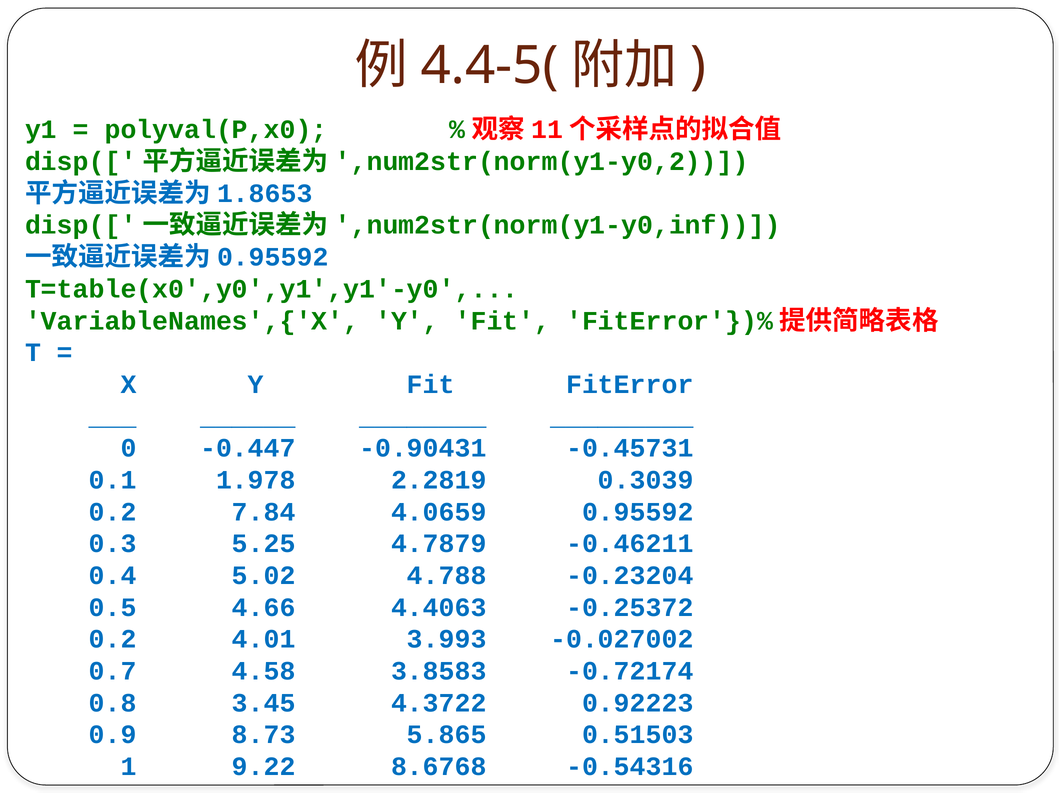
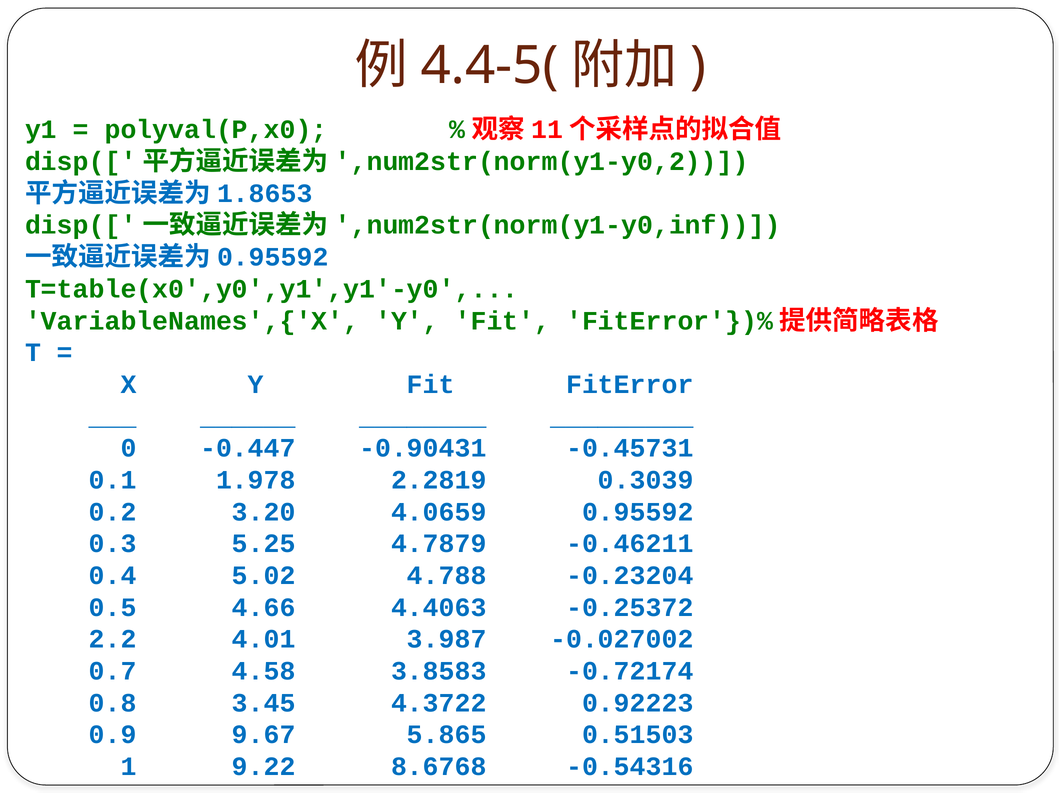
7.84: 7.84 -> 3.20 (264, 512)
0.2: 0.2 -> 2.2 (113, 639)
3.993: 3.993 -> 3.987 (447, 639)
8.73: 8.73 -> 9.67 (264, 734)
